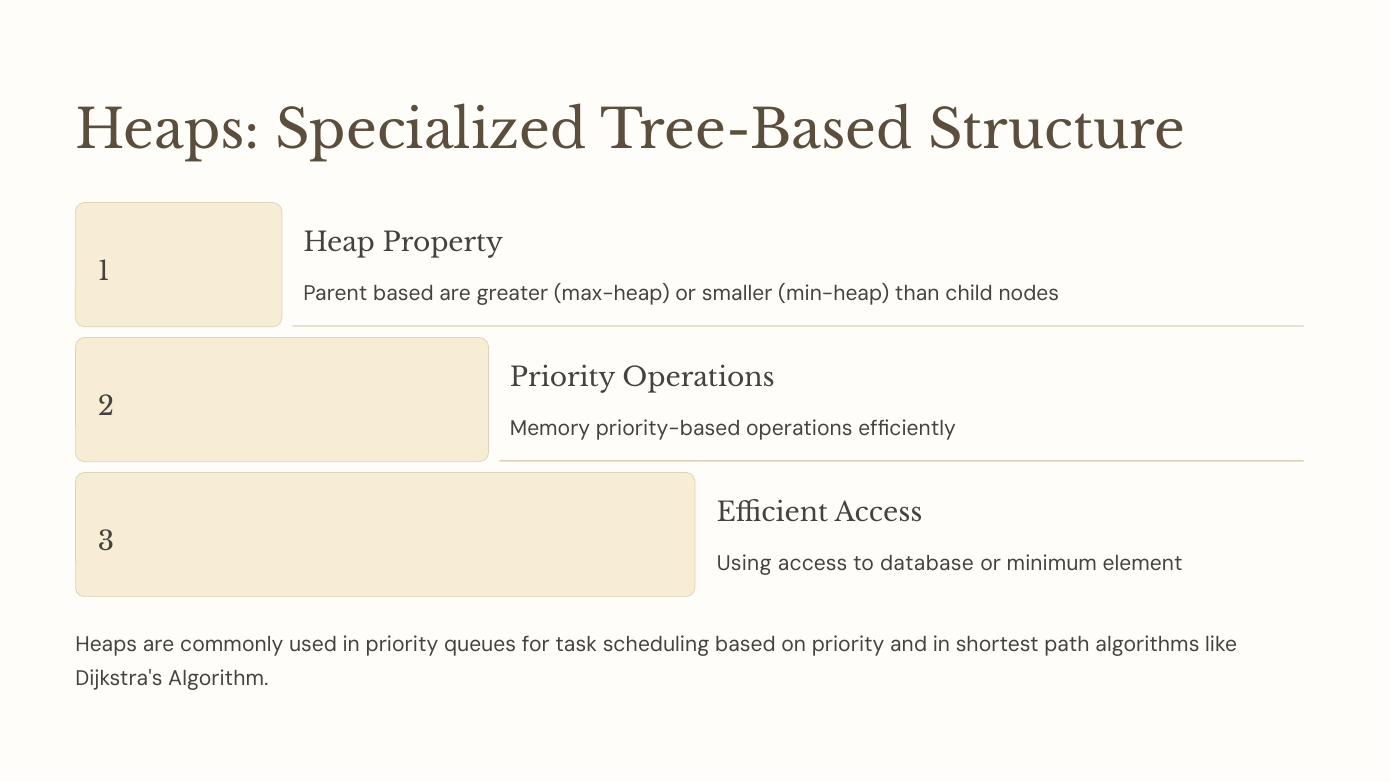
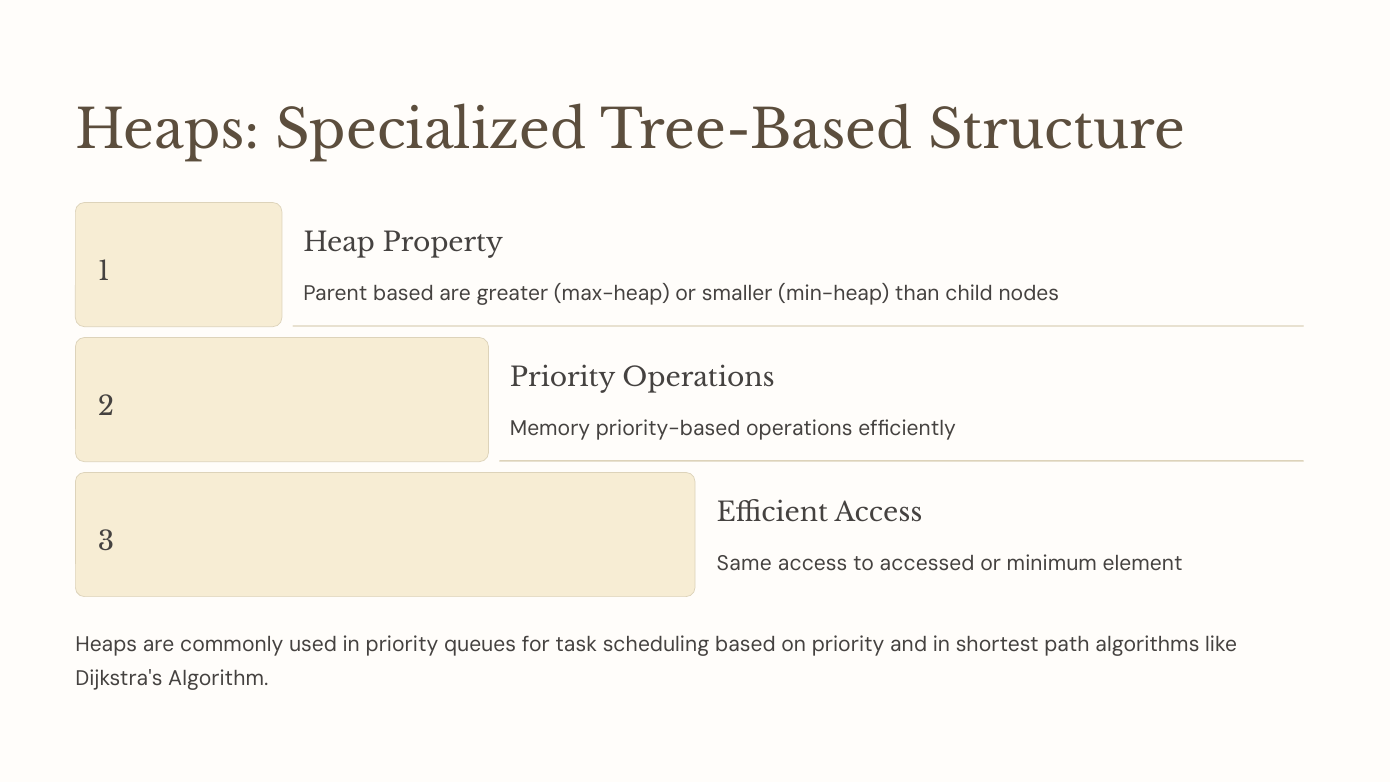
Using: Using -> Same (744, 564)
database: database -> accessed (927, 564)
